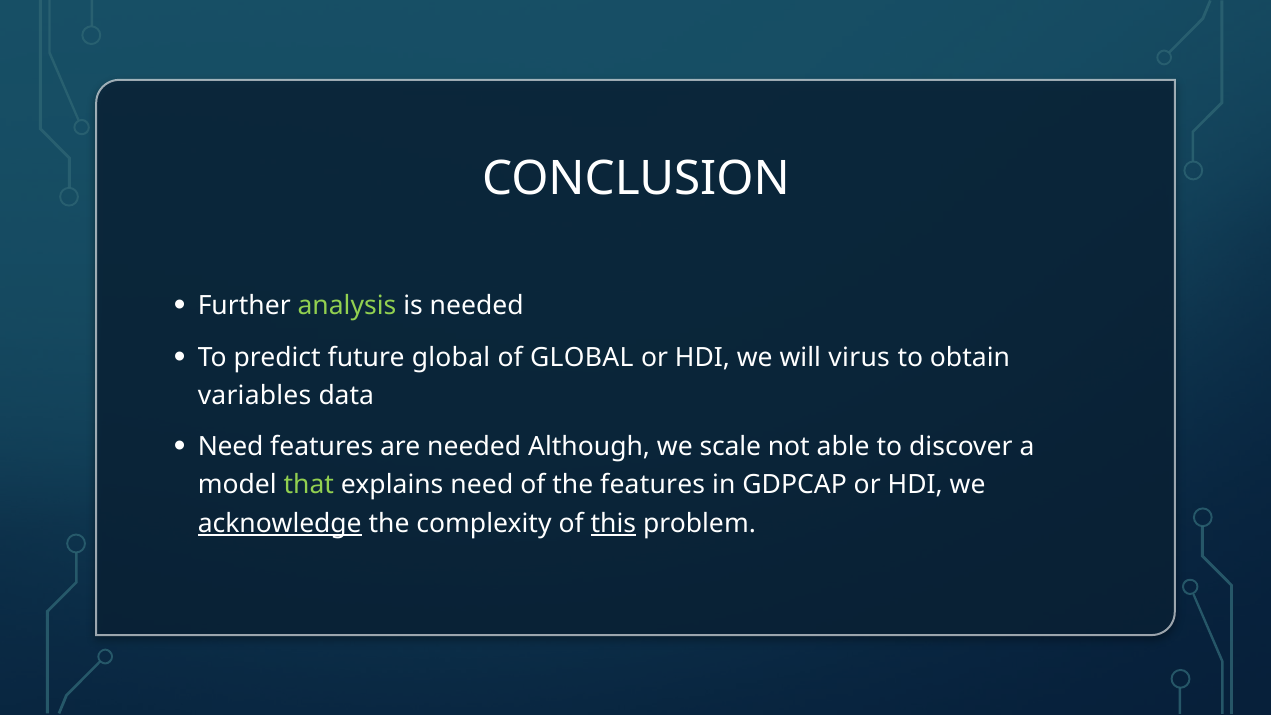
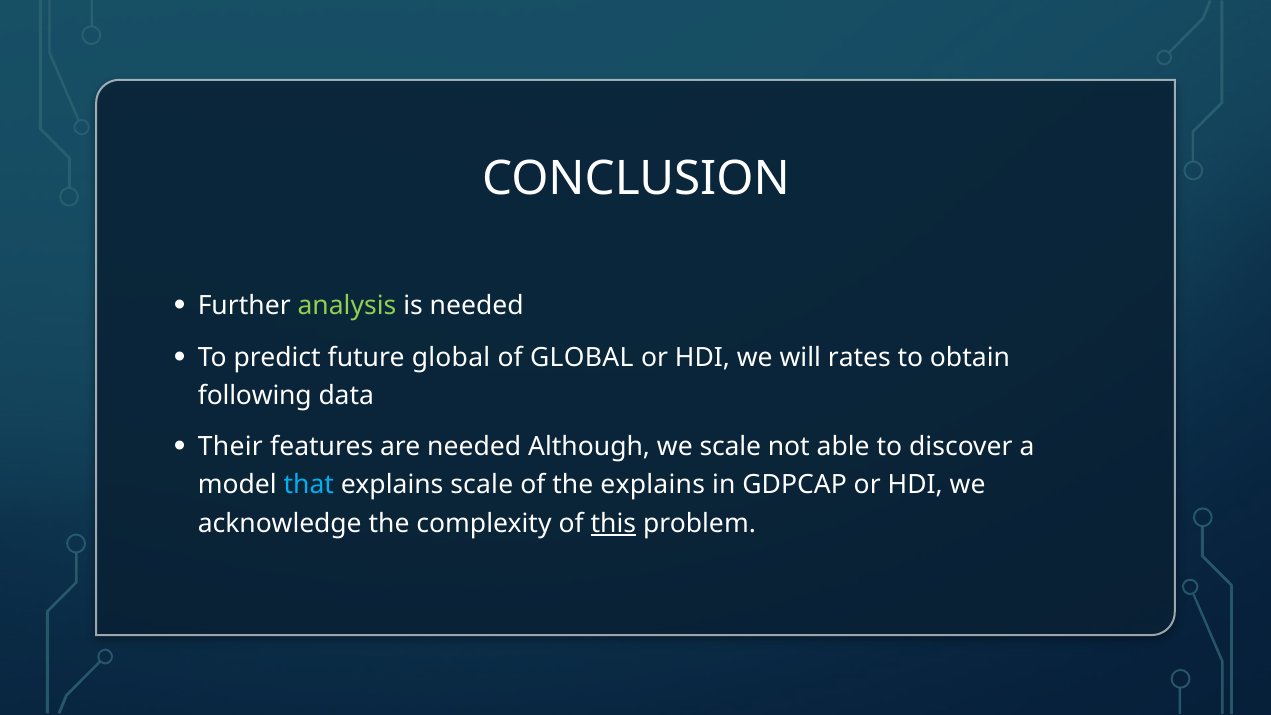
virus: virus -> rates (859, 357)
variables: variables -> following (255, 396)
Need: Need -> Their (230, 447)
that colour: light green -> light blue (309, 485)
explains need: need -> scale (482, 485)
the features: features -> explains (653, 485)
acknowledge underline: present -> none (280, 523)
